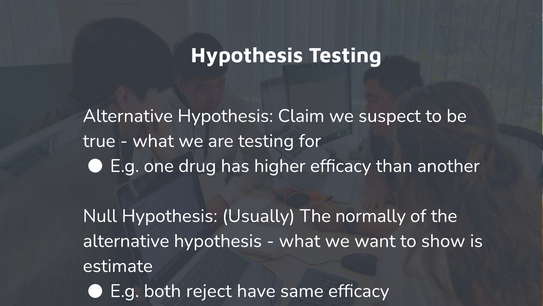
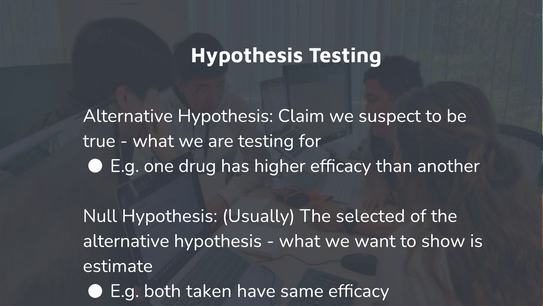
normally: normally -> selected (370, 216)
reject: reject -> taken (209, 290)
